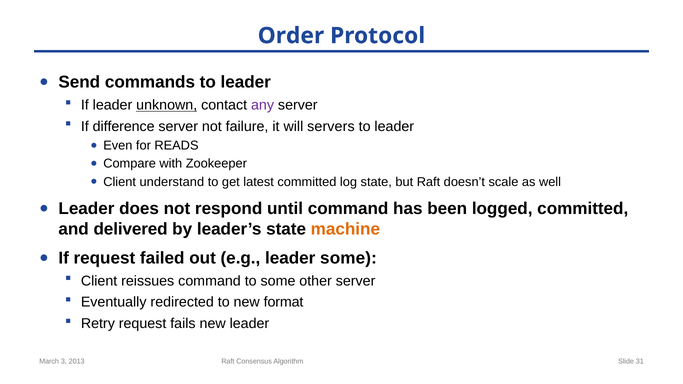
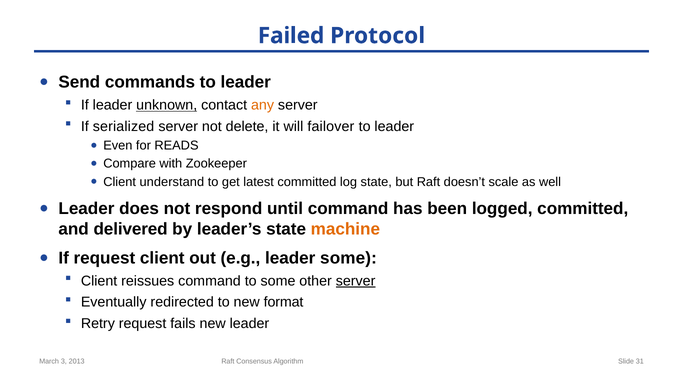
Order: Order -> Failed (291, 36)
any colour: purple -> orange (263, 105)
difference: difference -> serialized (124, 127)
failure: failure -> delete (247, 127)
servers: servers -> failover (331, 127)
request failed: failed -> client (162, 258)
server underline: none -> present (356, 281)
